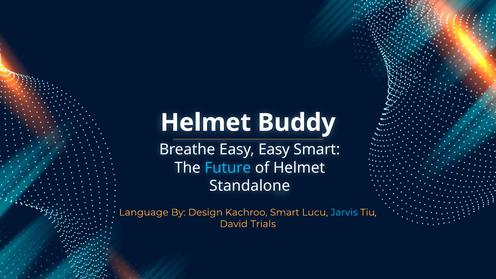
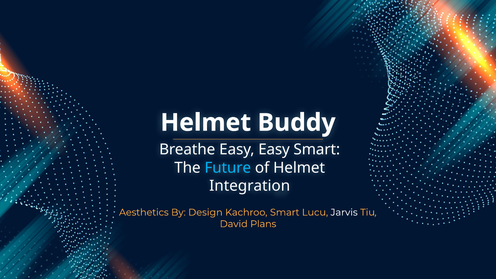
Standalone: Standalone -> Integration (250, 186)
Language: Language -> Aesthetics (144, 212)
Jarvis colour: light blue -> white (344, 212)
Trials: Trials -> Plans (263, 224)
